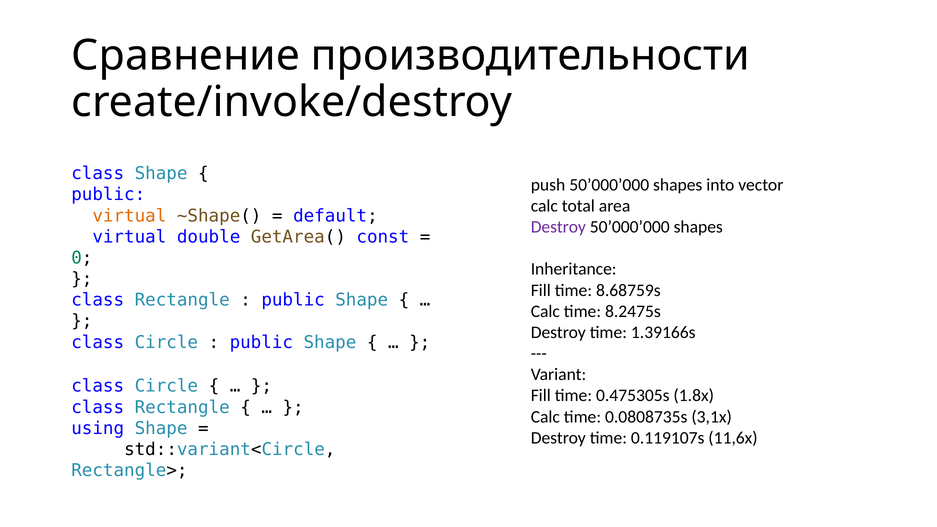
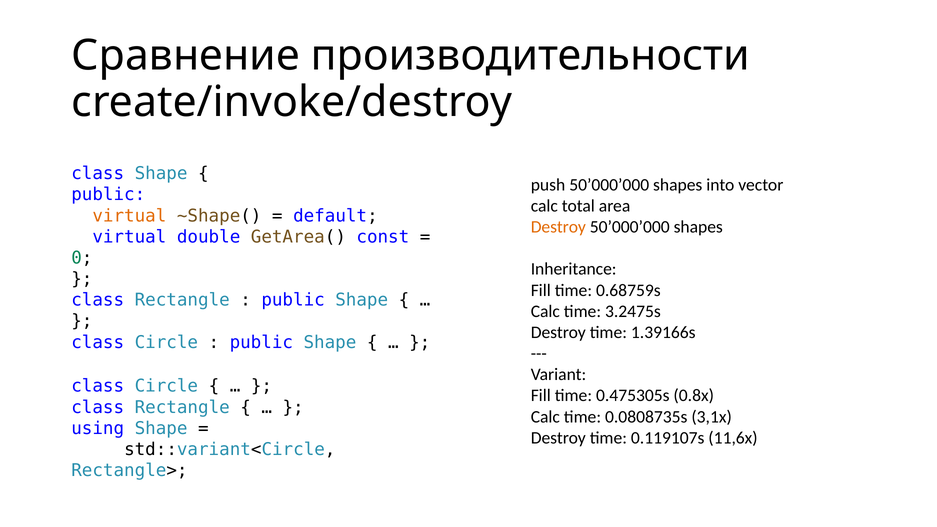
Destroy colour: purple -> orange (558, 227)
8.68759s: 8.68759s -> 0.68759s (628, 290)
8.2475s: 8.2475s -> 3.2475s (633, 311)
1.8x: 1.8x -> 0.8x (694, 396)
